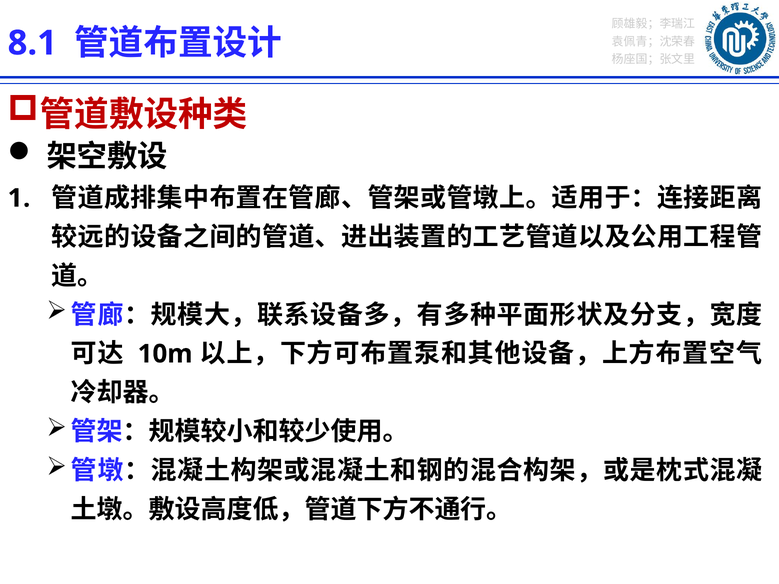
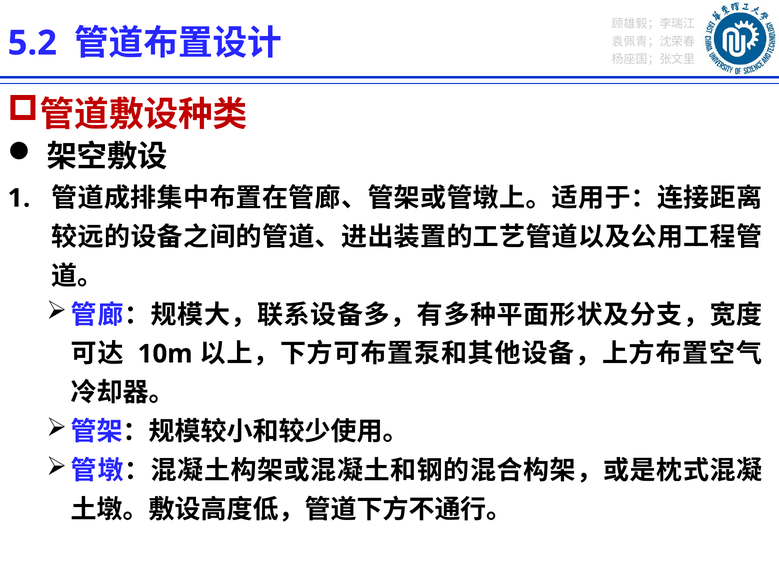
8.1: 8.1 -> 5.2 (32, 43)
